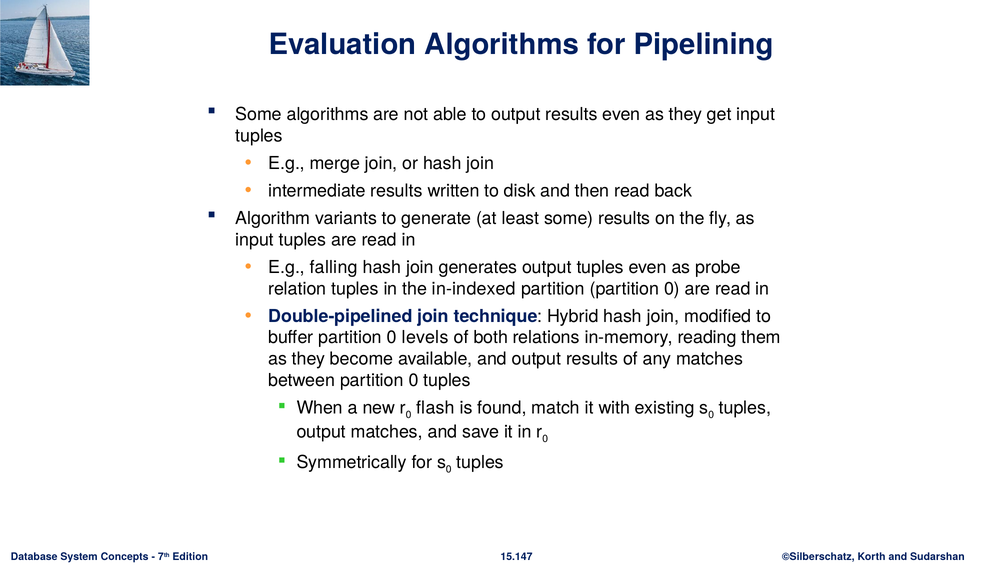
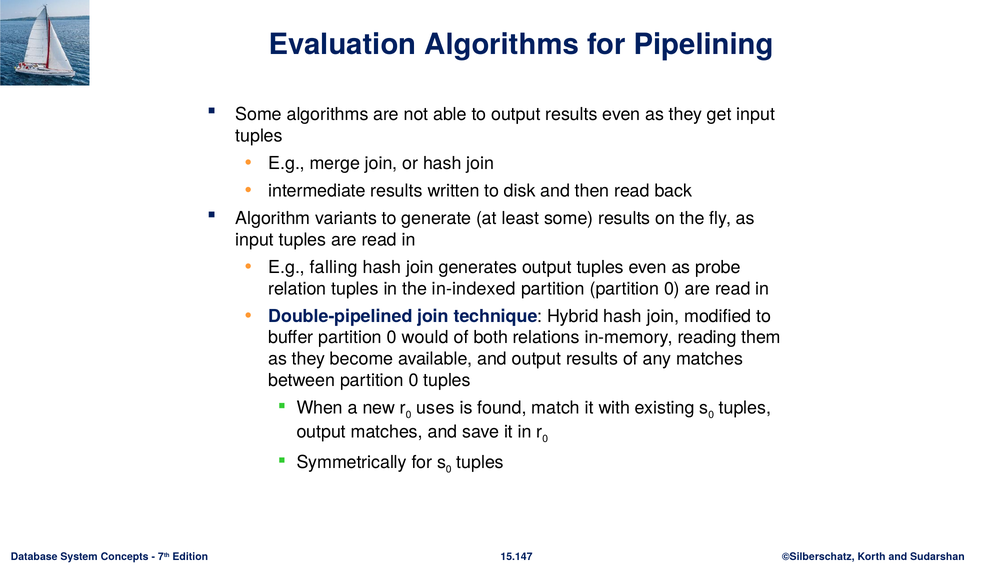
levels: levels -> would (425, 337)
flash: flash -> uses (435, 408)
